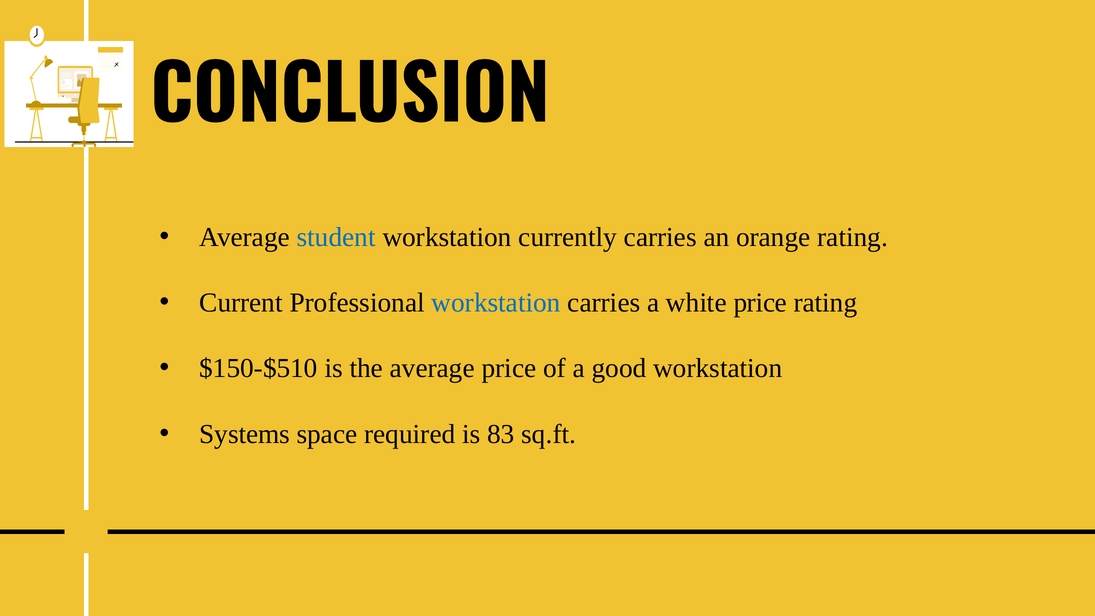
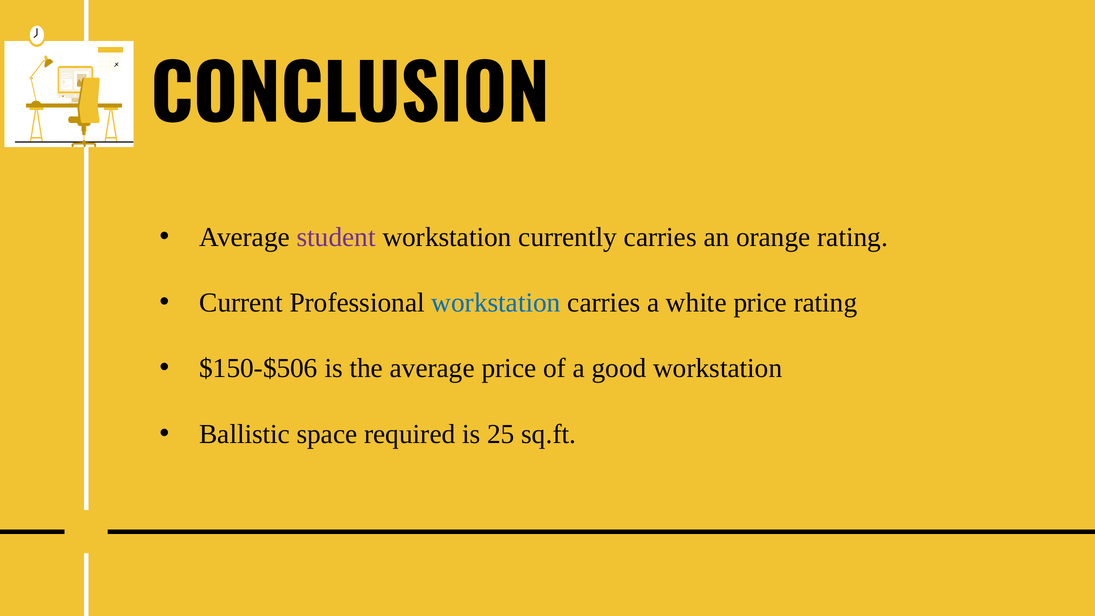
student colour: blue -> purple (336, 237)
$150-$510: $150-$510 -> $150-$506 (258, 368)
Systems: Systems -> Ballistic (245, 434)
83: 83 -> 25 (501, 434)
